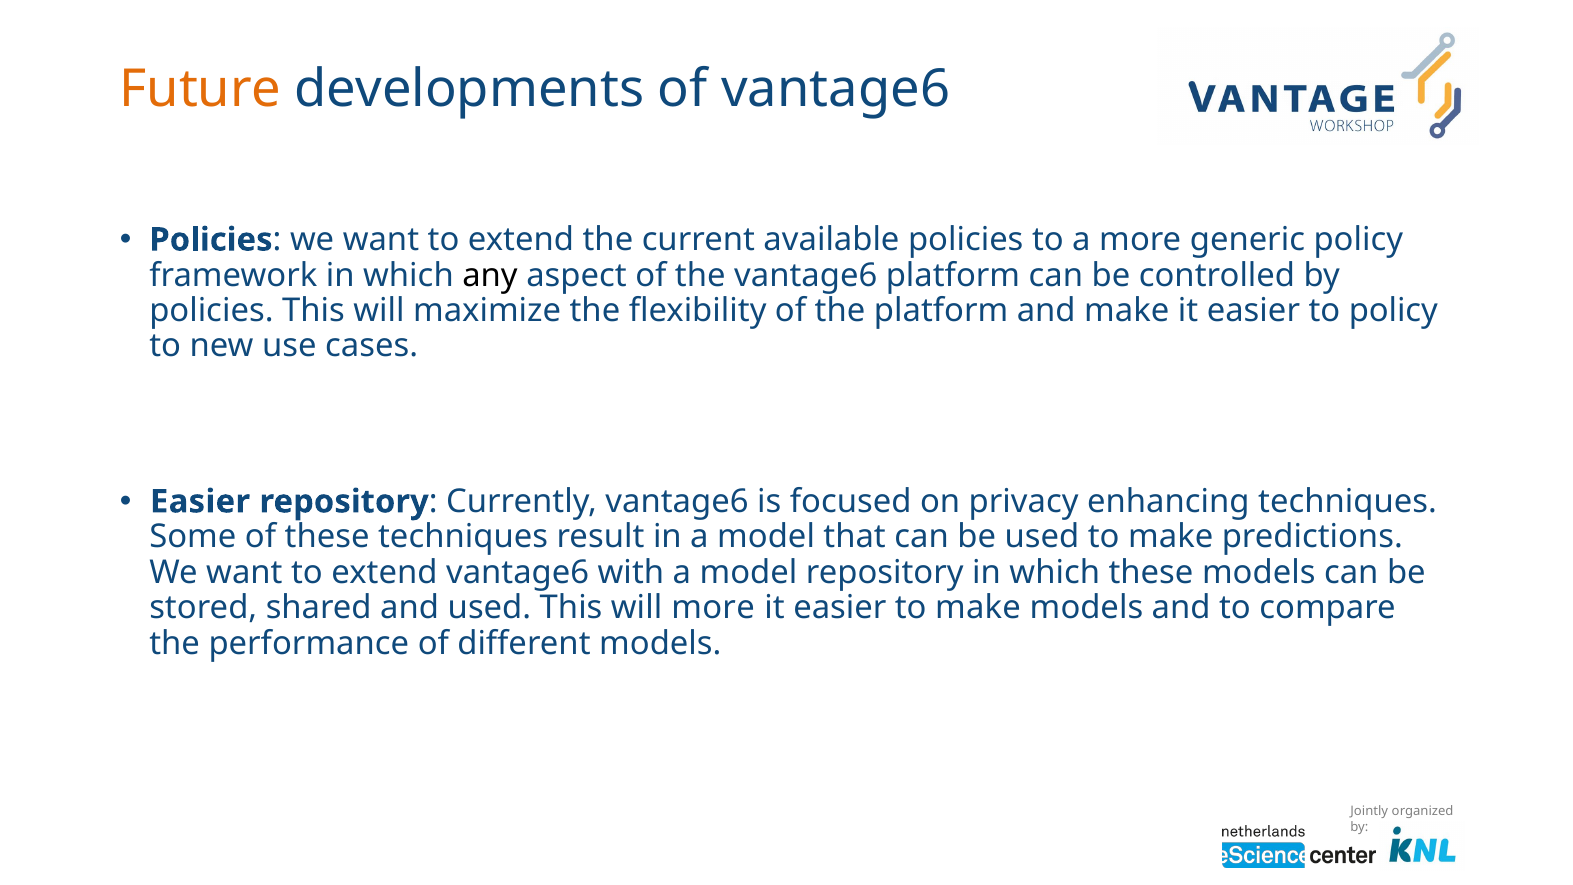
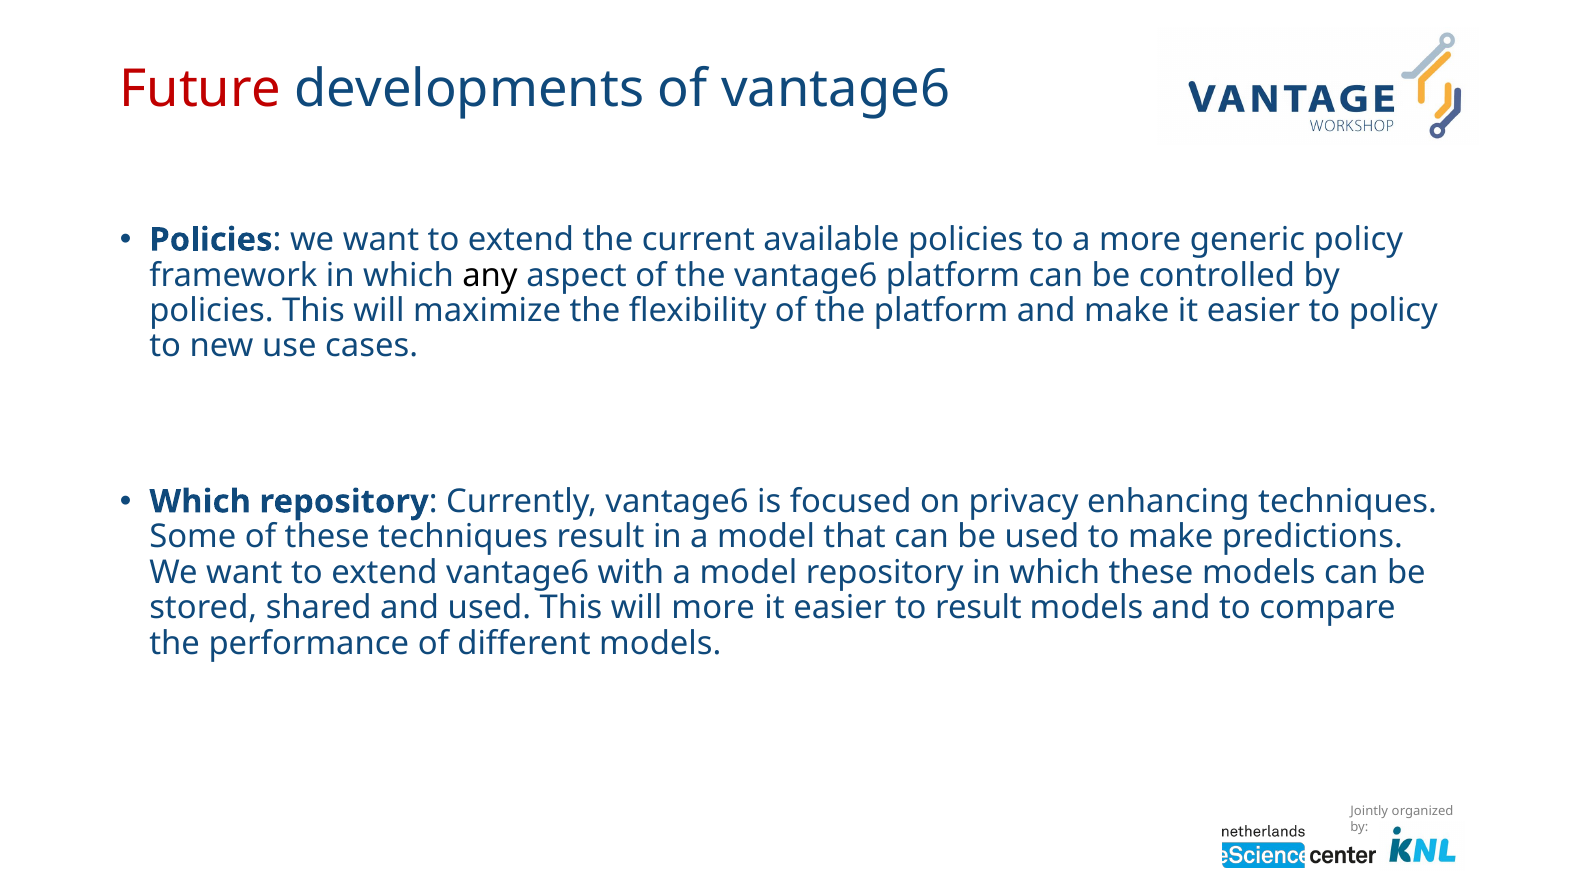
Future colour: orange -> red (201, 89)
Easier: Easier -> Which (200, 502)
easier to make: make -> result (978, 608)
